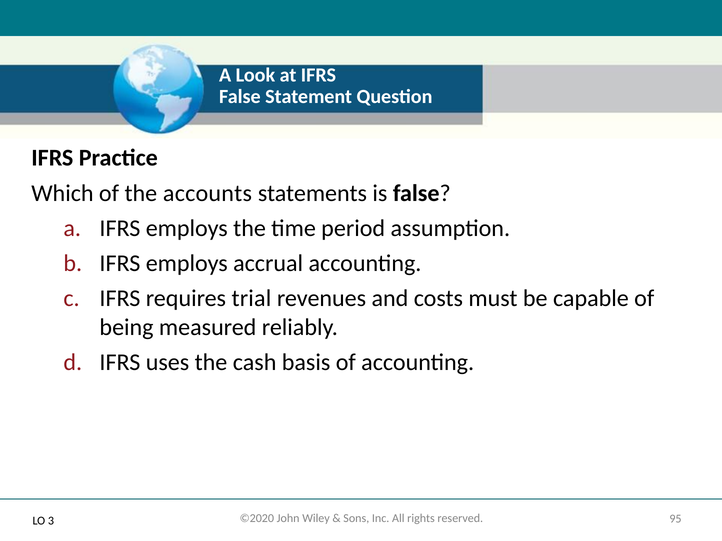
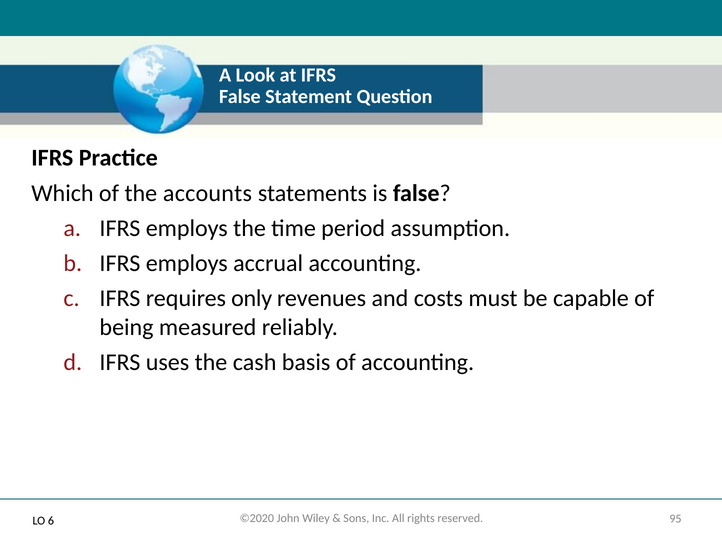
trial: trial -> only (252, 299)
3: 3 -> 6 (51, 521)
